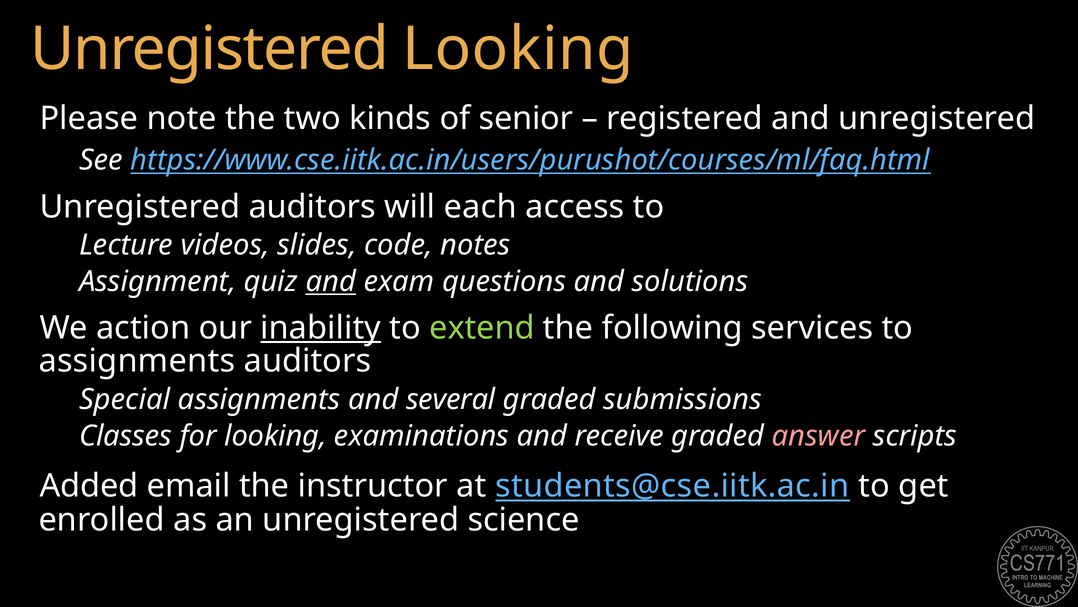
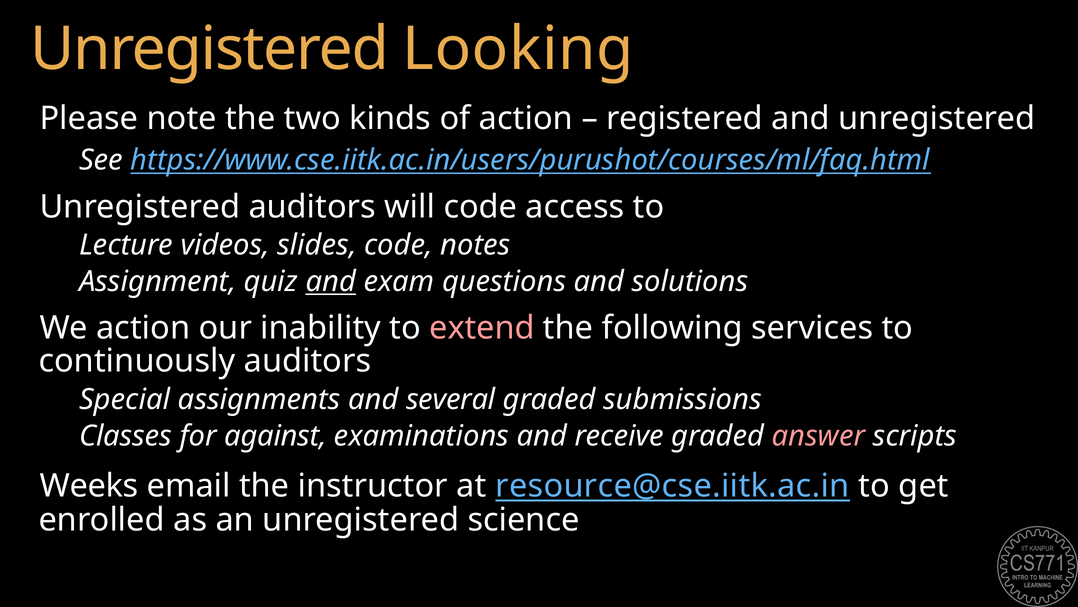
of senior: senior -> action (526, 118)
will each: each -> code (480, 207)
inability underline: present -> none (321, 328)
extend colour: light green -> pink (482, 328)
assignments: assignments -> continuously (137, 361)
for looking: looking -> against (276, 436)
Added: Added -> Weeks (89, 485)
students@cse.iitk.ac.in: students@cse.iitk.ac.in -> resource@cse.iitk.ac.in (672, 485)
